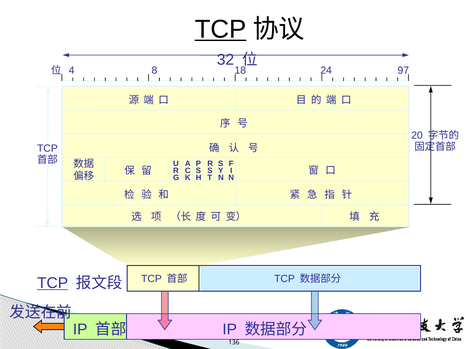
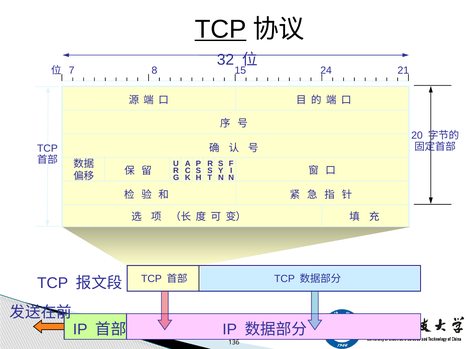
4: 4 -> 7 (72, 71)
18: 18 -> 15 (240, 71)
97: 97 -> 21 (403, 71)
TCP underline: present -> none (53, 283)
